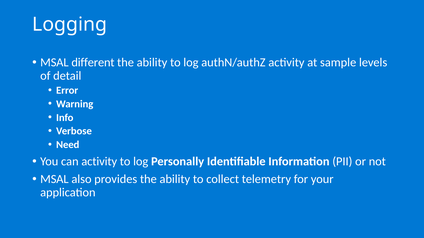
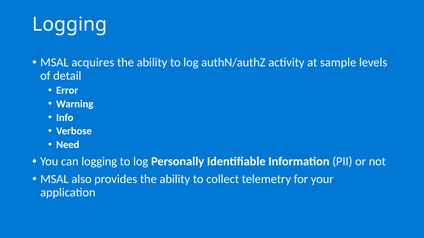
different: different -> acquires (93, 63)
can activity: activity -> logging (99, 162)
